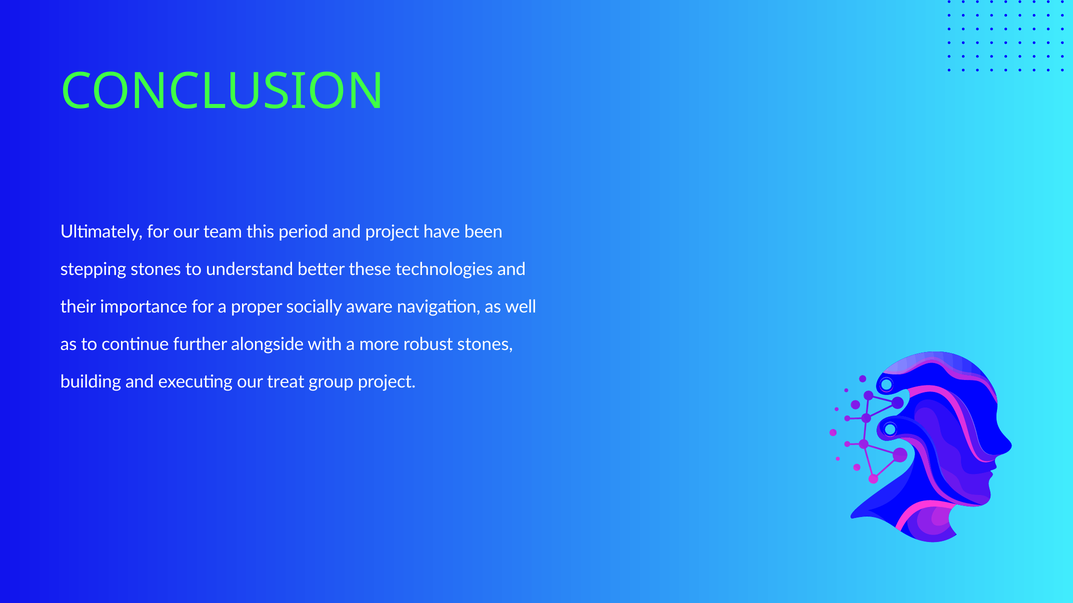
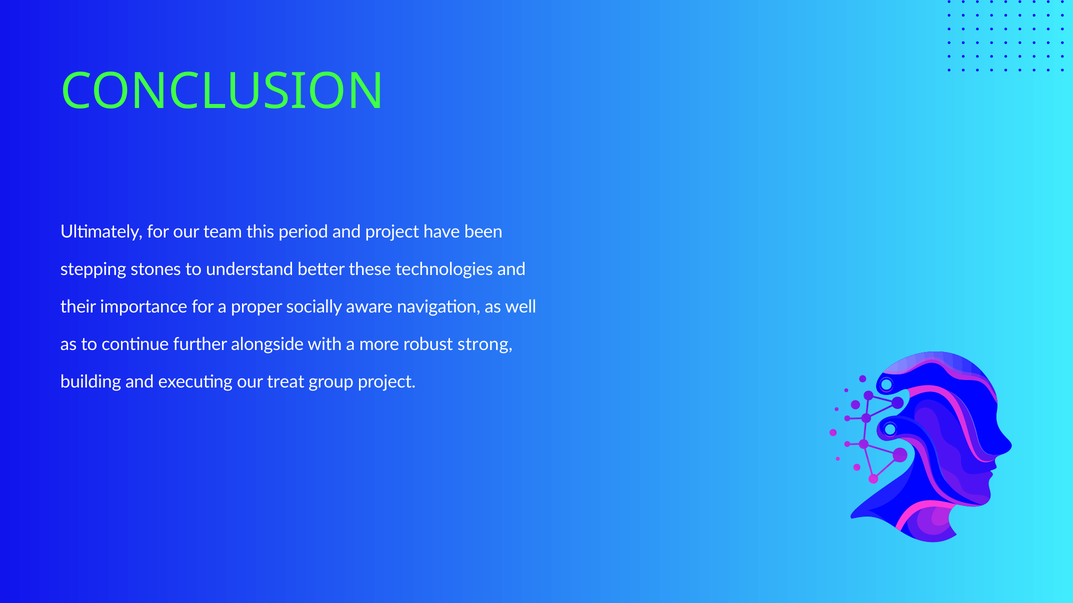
robust stones: stones -> strong (485, 345)
